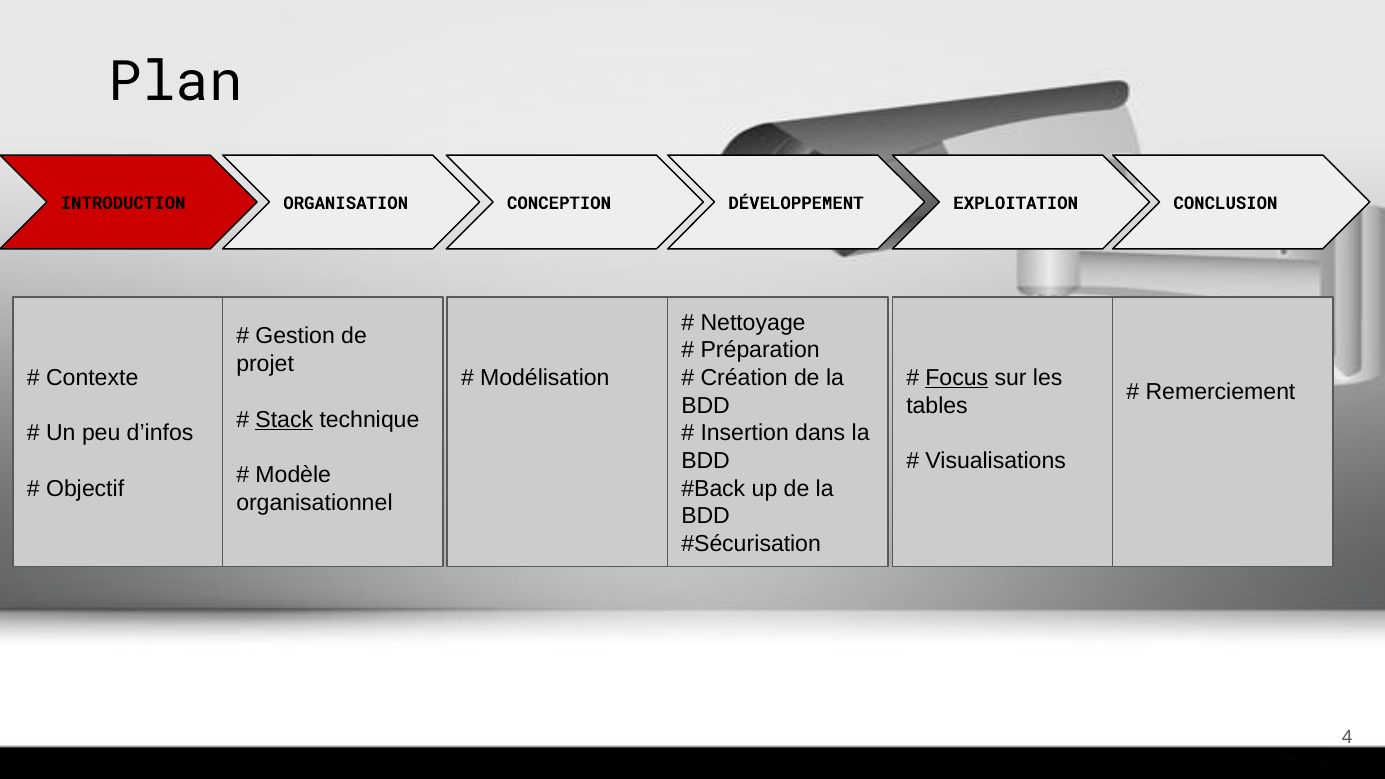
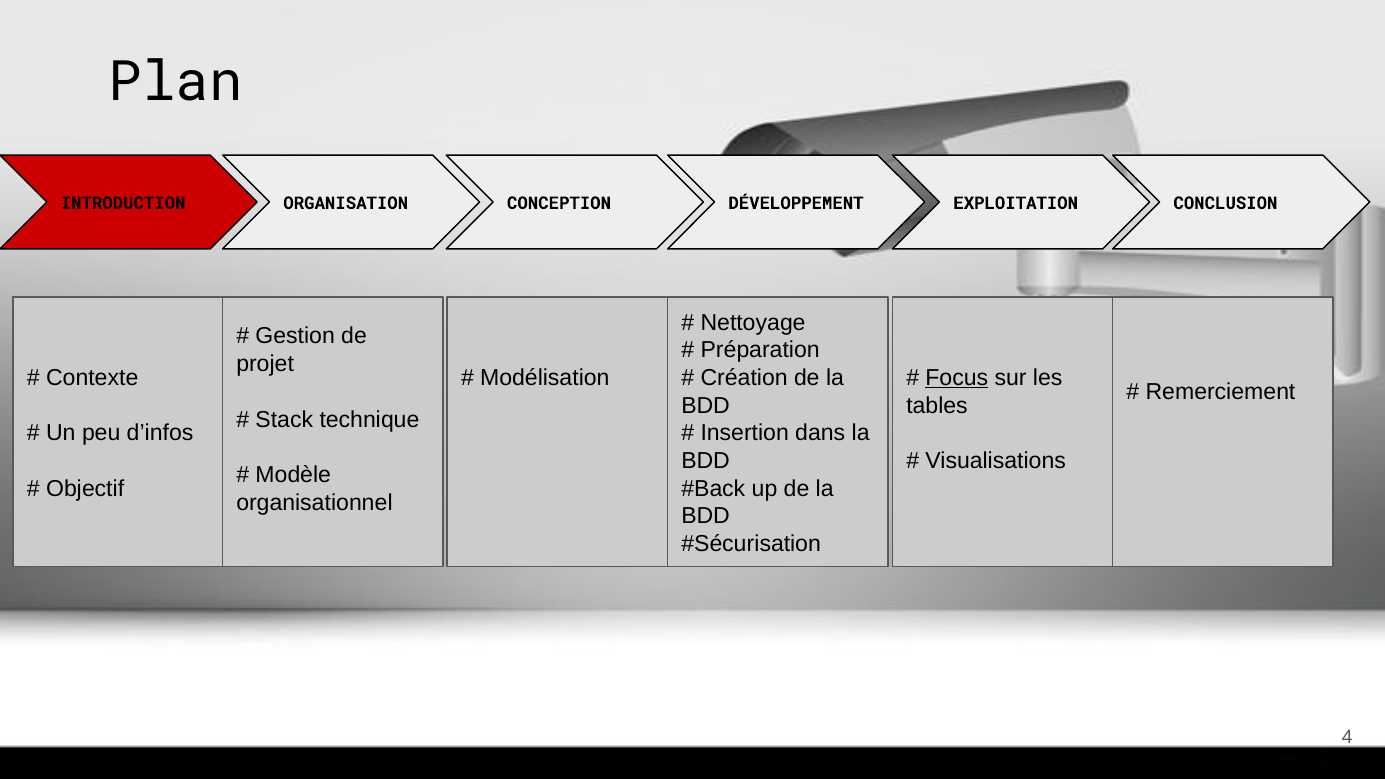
Stack underline: present -> none (284, 419)
